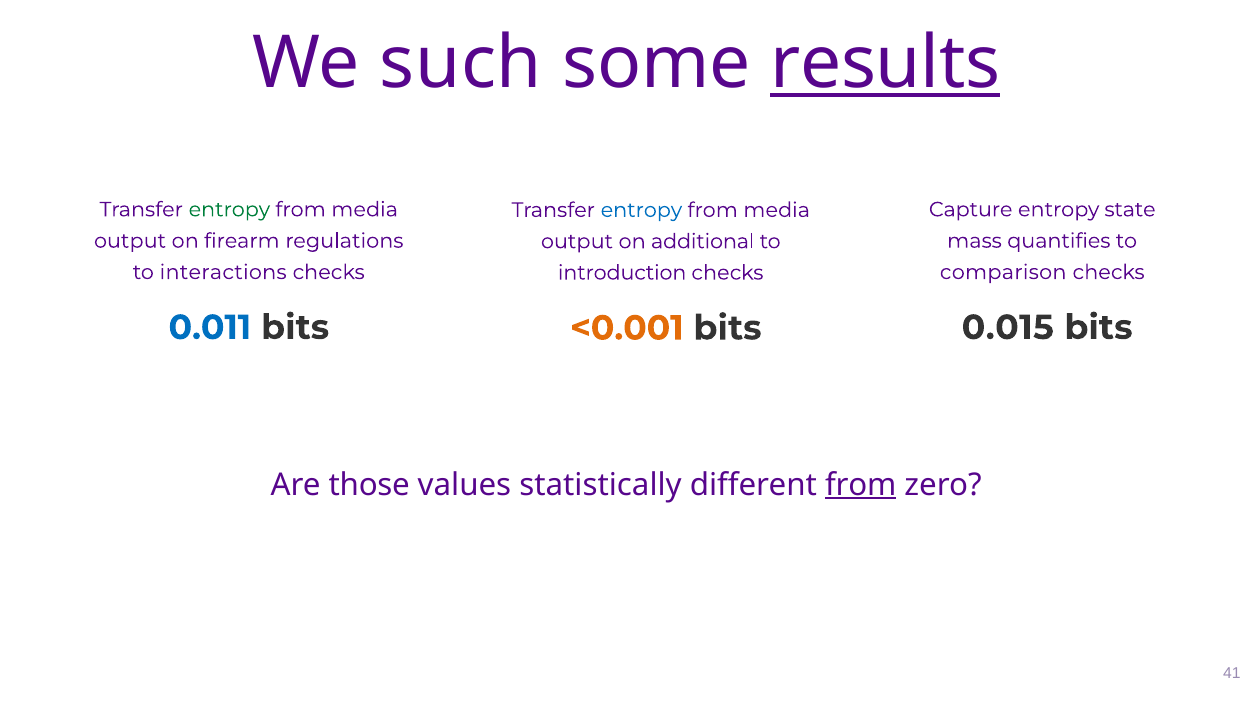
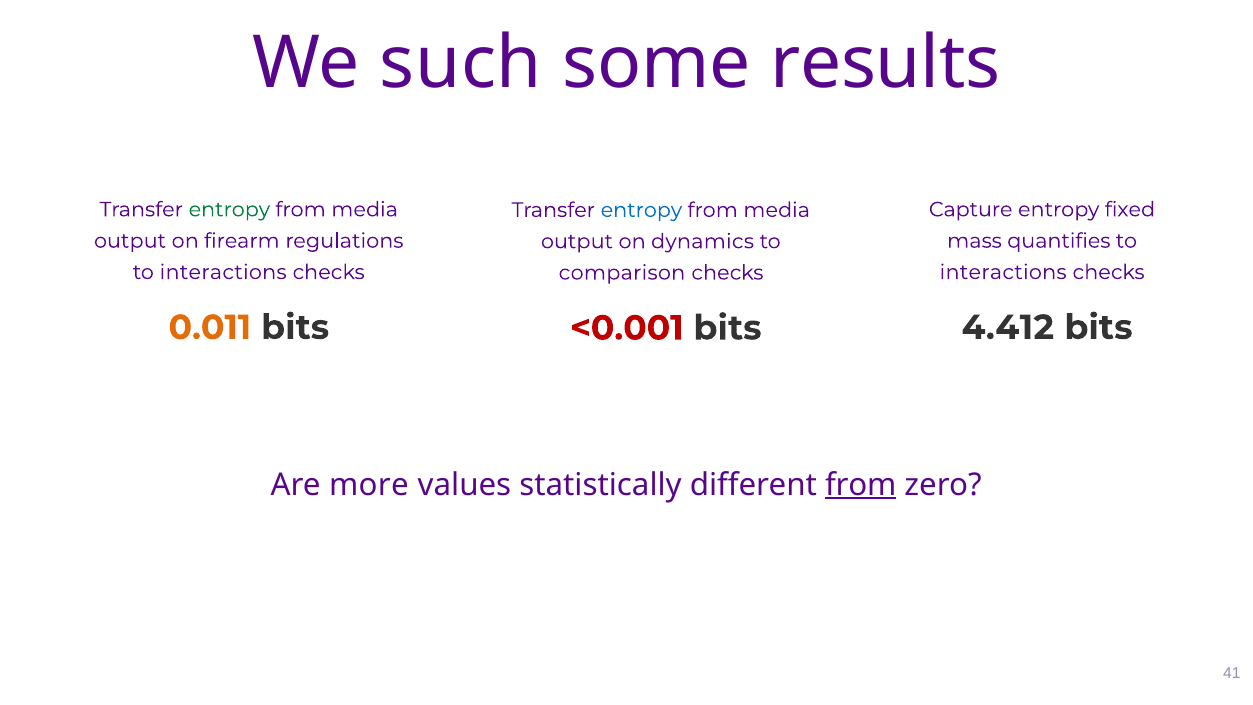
results underline: present -> none (885, 63)
state: state -> fixed (1130, 209)
additional: additional -> dynamics (703, 241)
comparison: comparison -> interactions (1003, 272)
introduction: introduction -> comparison (622, 273)
0.011 colour: blue -> orange (210, 327)
0.015: 0.015 -> 4.412 (1008, 327)
<0.001 colour: orange -> red (627, 328)
those: those -> more (369, 485)
